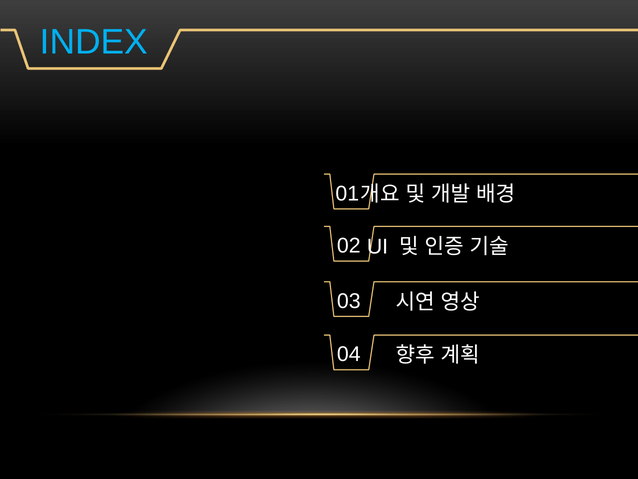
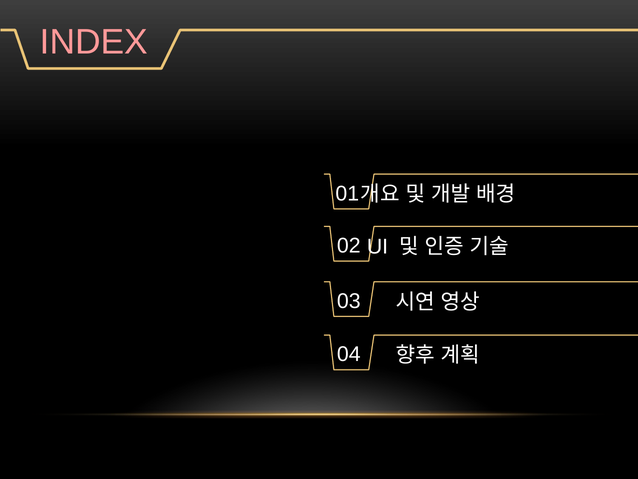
INDEX colour: light blue -> pink (94, 42)
